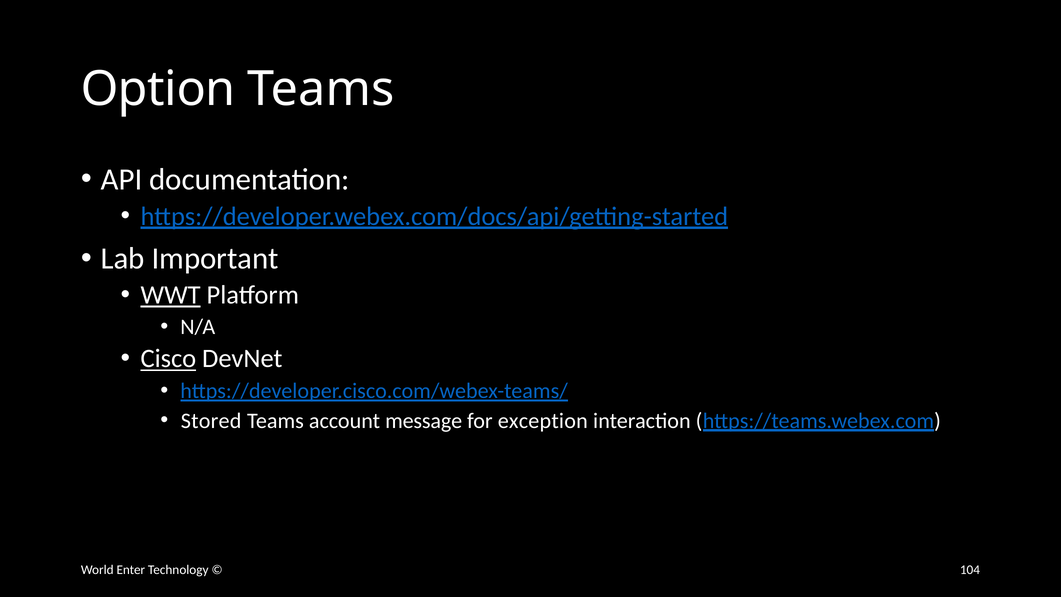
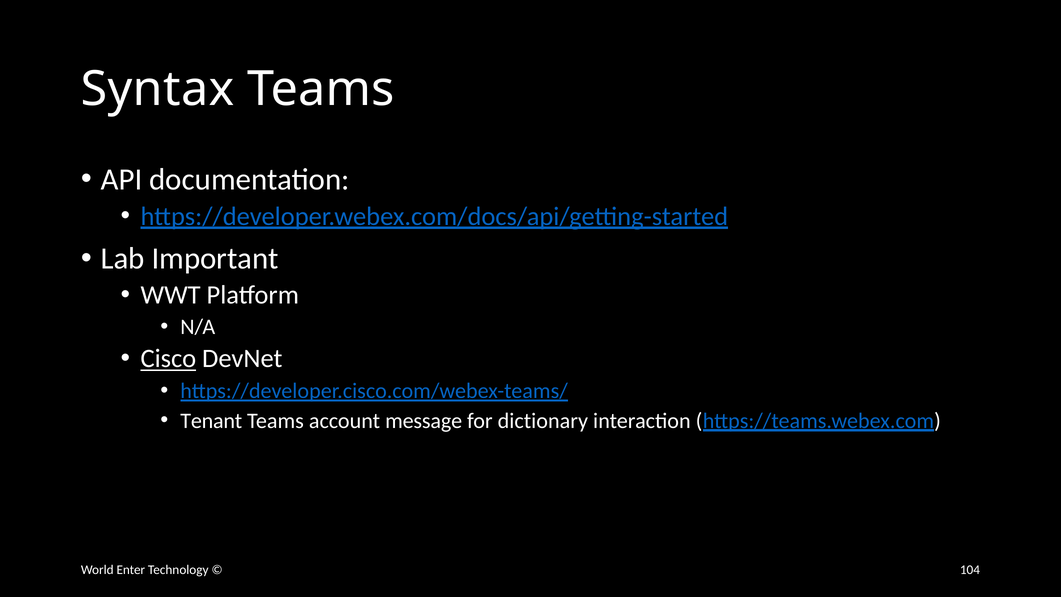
Option: Option -> Syntax (158, 89)
WWT underline: present -> none (171, 295)
Stored: Stored -> Tenant (211, 421)
exception: exception -> dictionary (543, 421)
